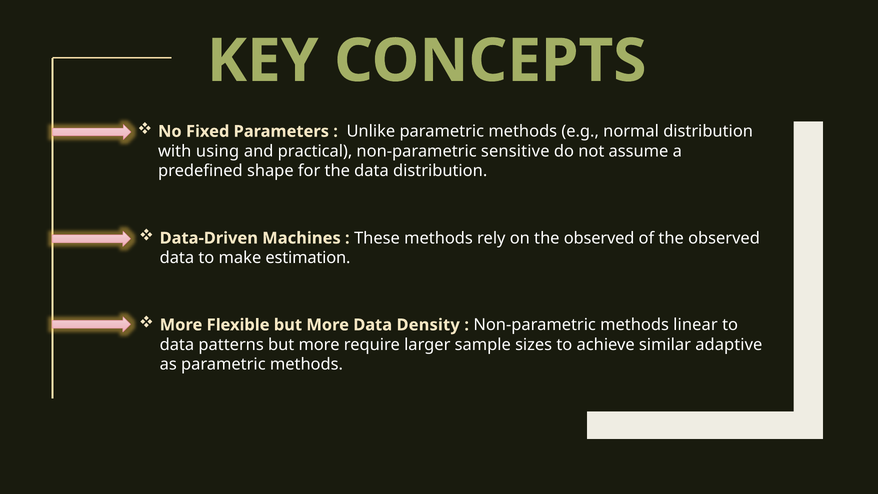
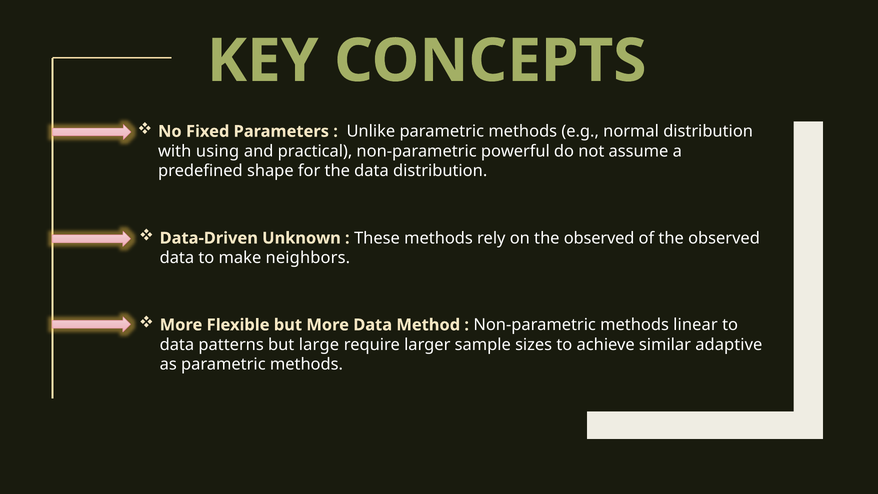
sensitive: sensitive -> powerful (515, 151)
Machines: Machines -> Unknown (302, 238)
estimation: estimation -> neighbors (308, 258)
Density: Density -> Method (428, 325)
patterns but more: more -> large (319, 345)
